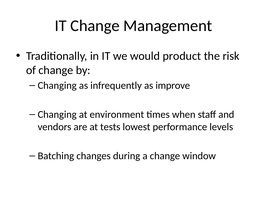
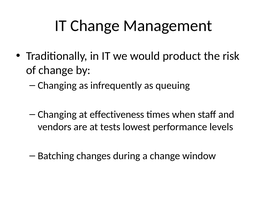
improve: improve -> queuing (173, 86)
environment: environment -> effectiveness (117, 115)
